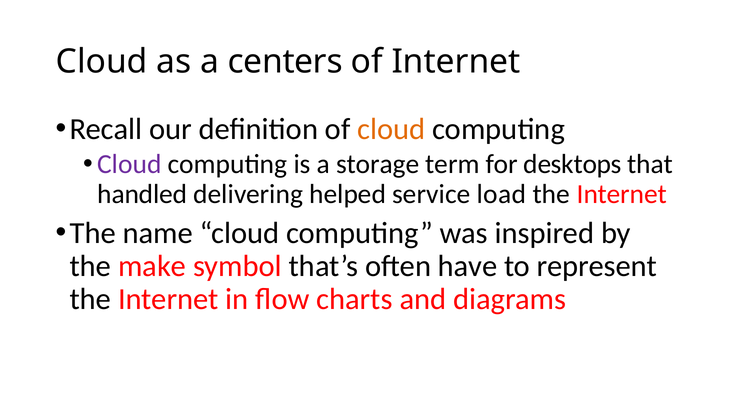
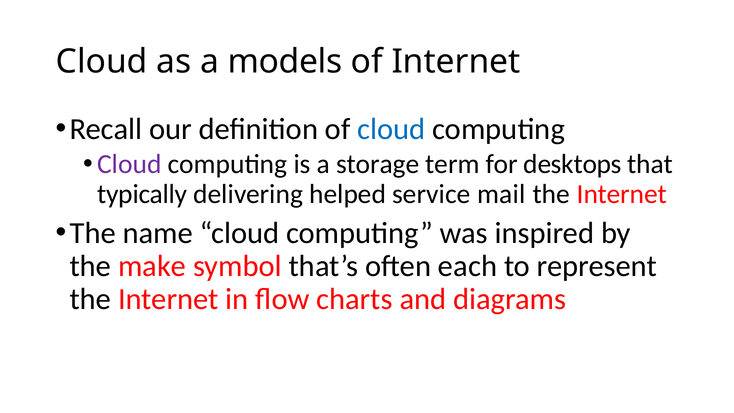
centers: centers -> models (285, 62)
cloud colour: orange -> blue (391, 129)
handled: handled -> typically (142, 194)
load: load -> mail (501, 194)
have: have -> each (468, 266)
